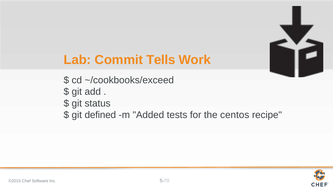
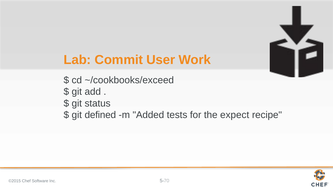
Tells: Tells -> User (161, 60)
centos: centos -> expect (235, 115)
